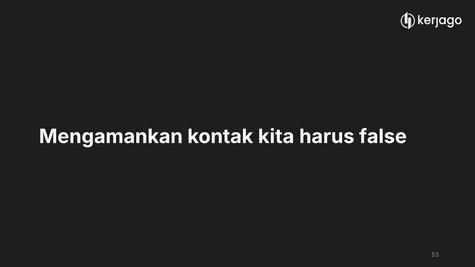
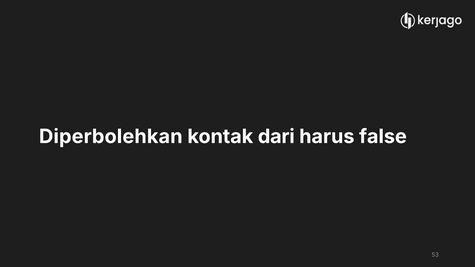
Mengamankan: Mengamankan -> Diperbolehkan (111, 137)
kita: kita -> dari (276, 137)
